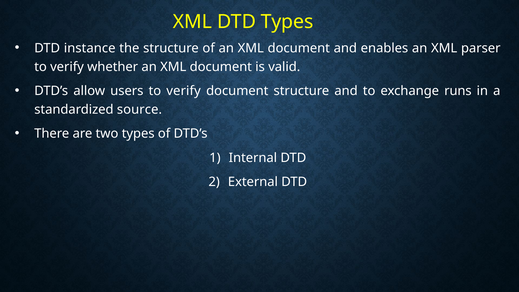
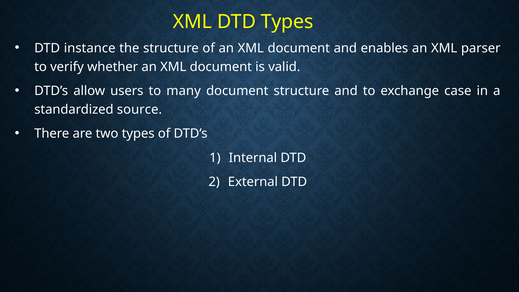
users to verify: verify -> many (184, 91)
runs: runs -> case (458, 91)
